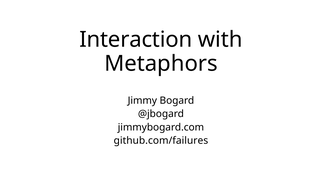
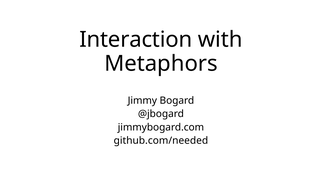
github.com/failures: github.com/failures -> github.com/needed (161, 141)
